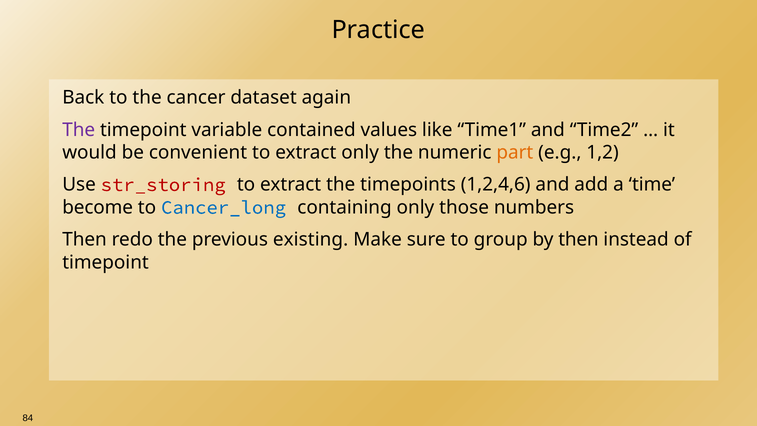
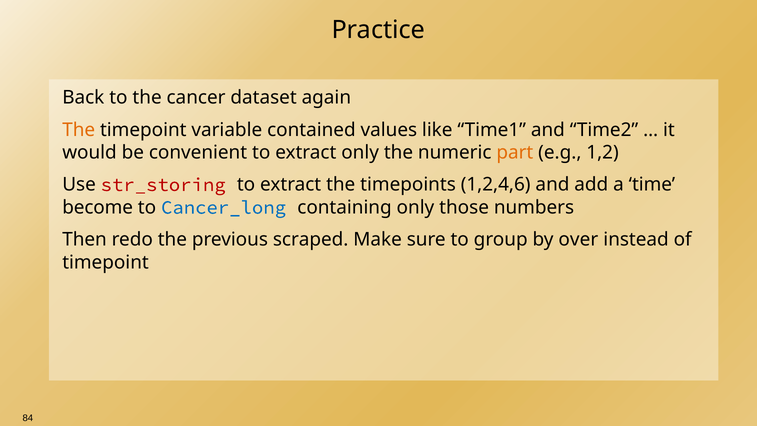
The colour: purple -> orange (79, 130)
existing: existing -> scraped (311, 240)
by then: then -> over (578, 240)
